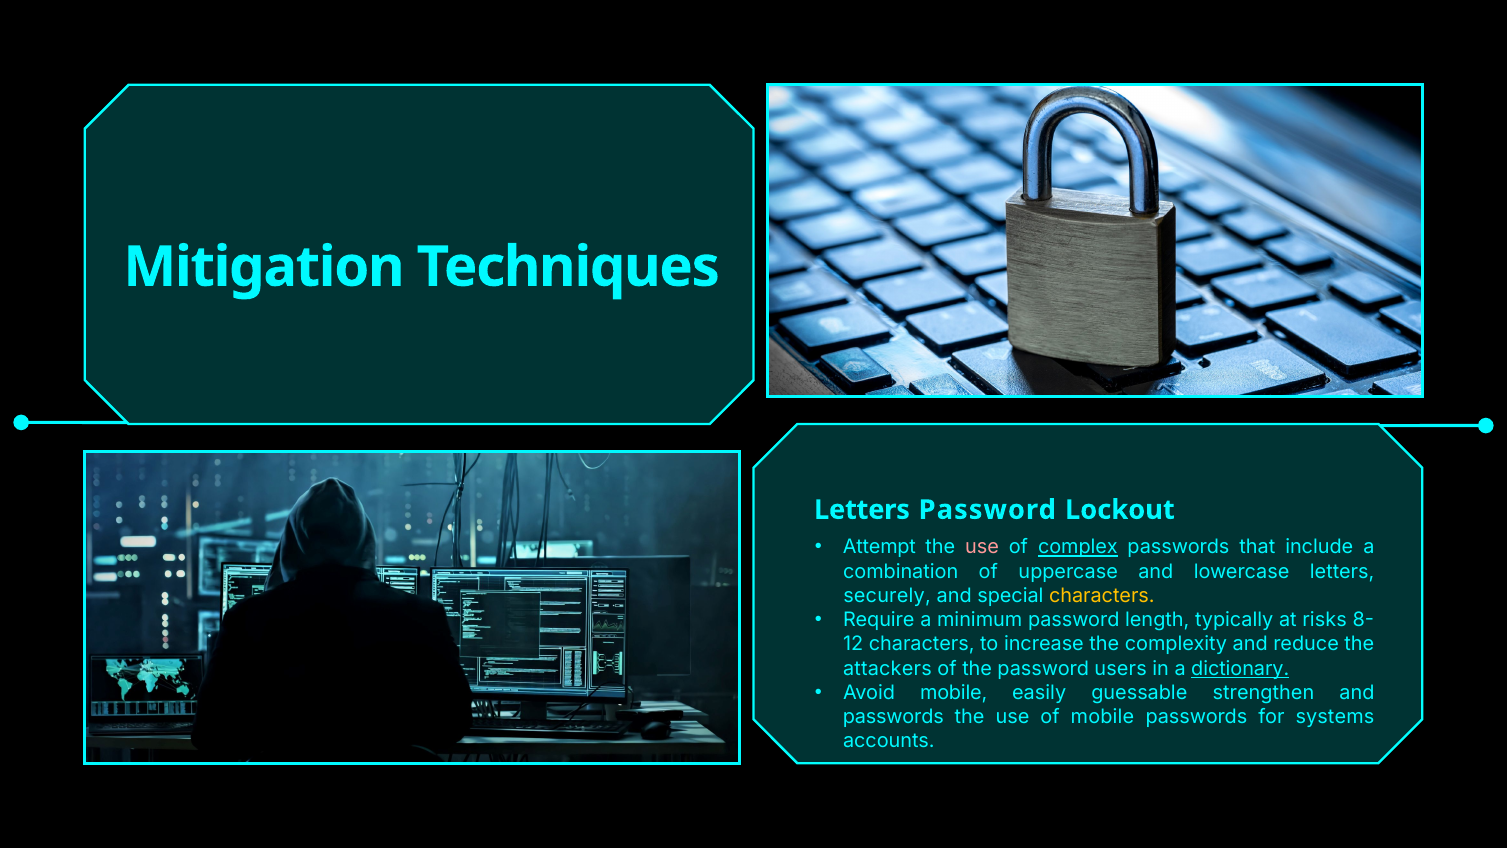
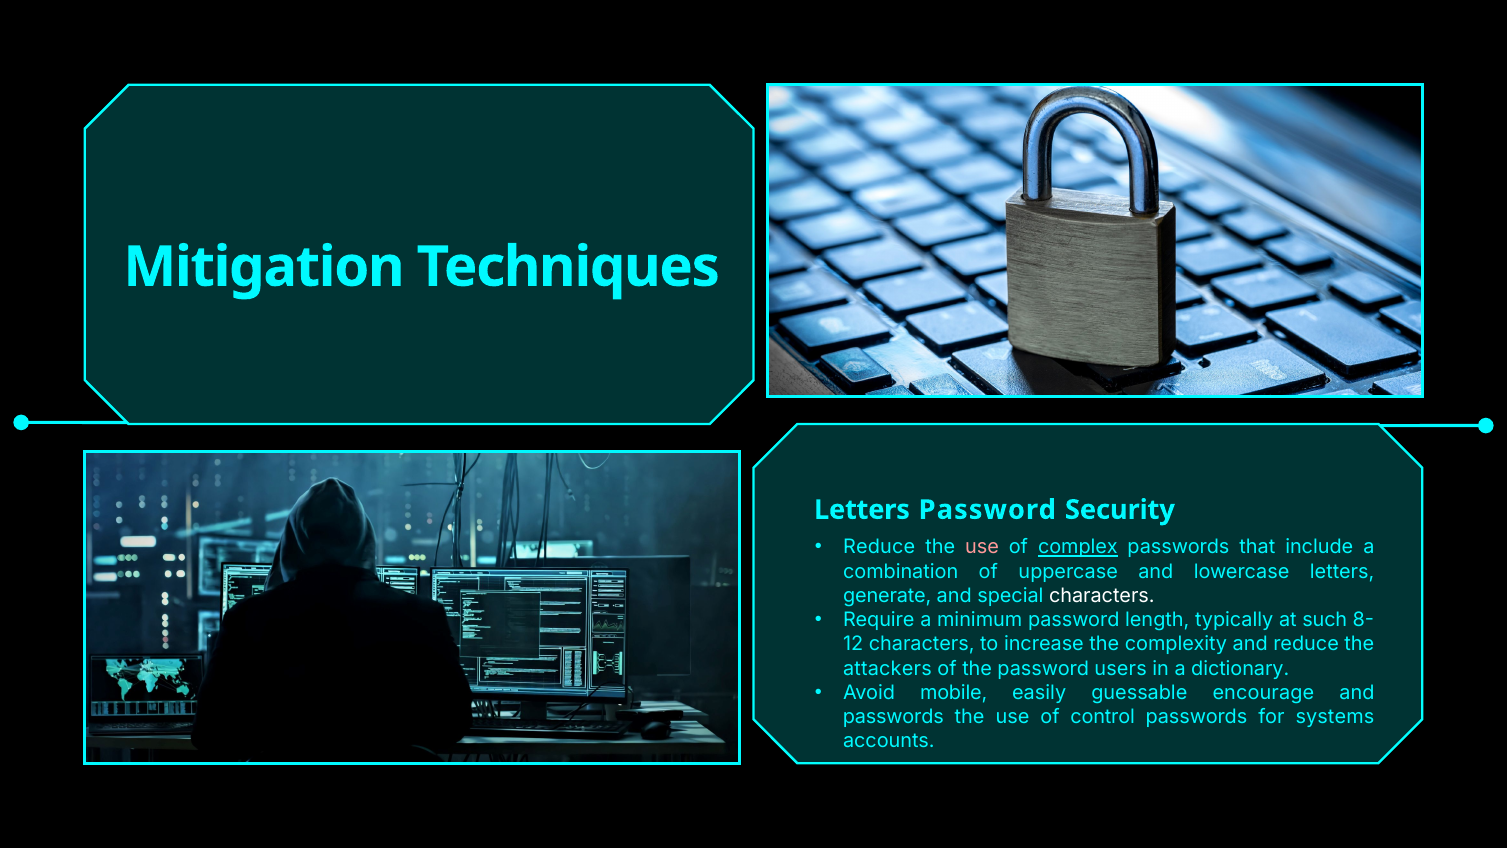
Lockout: Lockout -> Security (1120, 510)
Attempt: Attempt -> Reduce (879, 547)
securely: securely -> generate (887, 596)
characters colour: yellow -> white (1102, 596)
risks: risks -> such (1325, 620)
dictionary underline: present -> none (1240, 668)
strengthen: strengthen -> encourage (1263, 693)
of mobile: mobile -> control (1103, 717)
